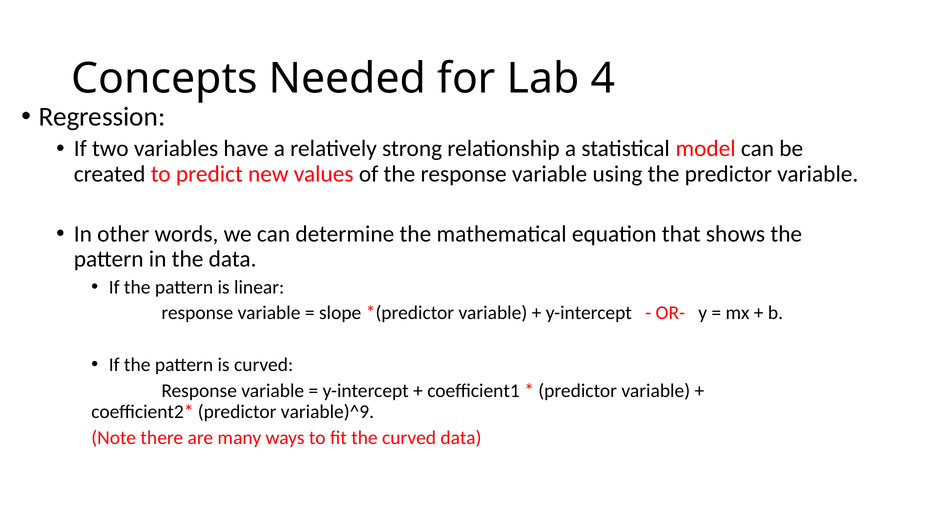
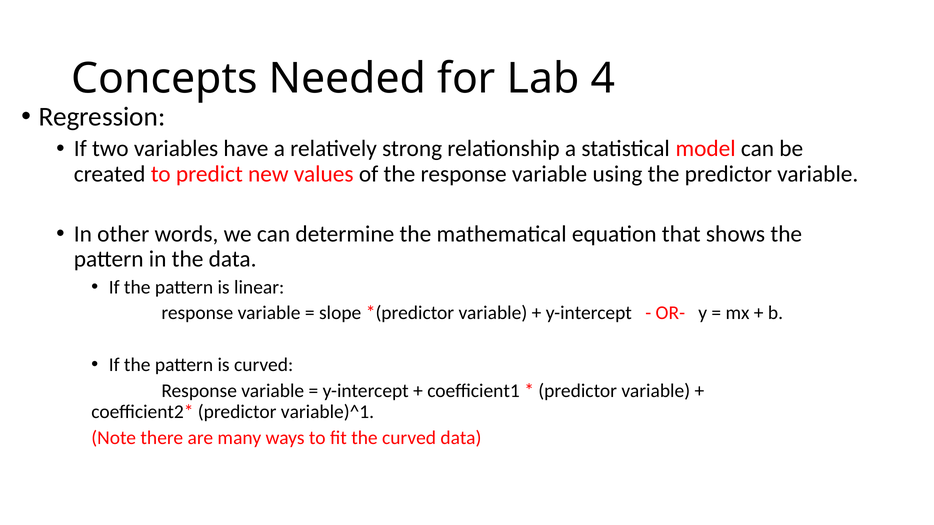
variable)^9: variable)^9 -> variable)^1 (327, 412)
